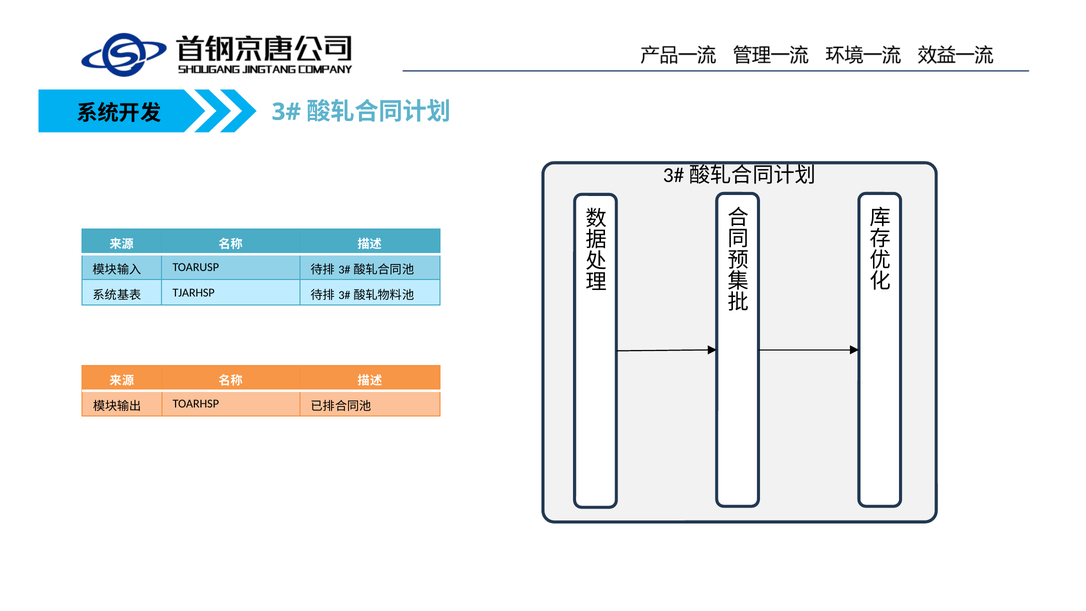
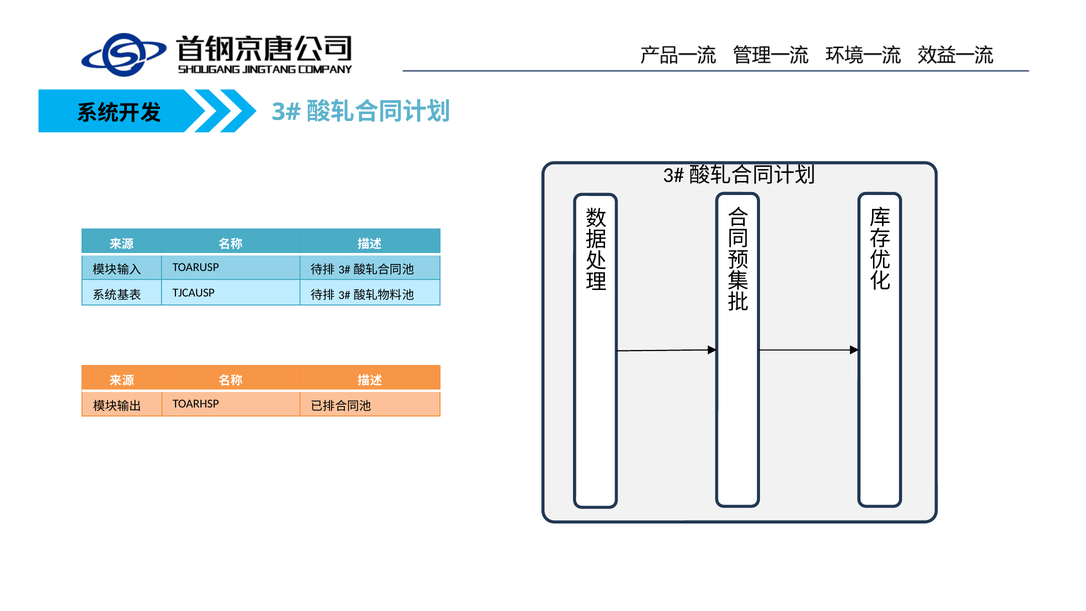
TJARHSP: TJARHSP -> TJCAUSP (194, 293)
